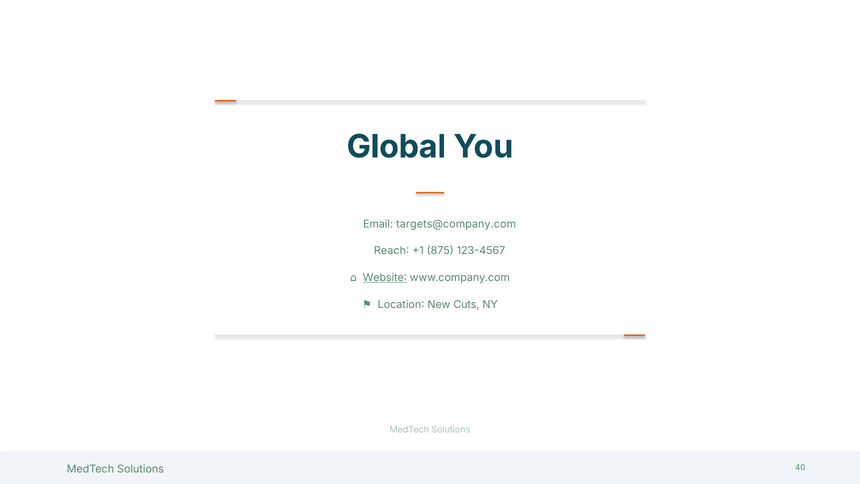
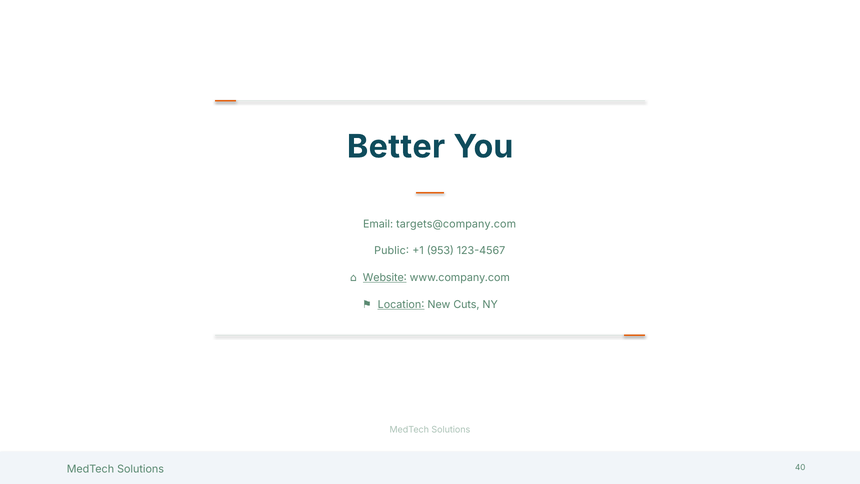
Global: Global -> Better (396, 147)
Reach: Reach -> Public (392, 251)
875: 875 -> 953 (440, 251)
Location underline: none -> present (401, 304)
